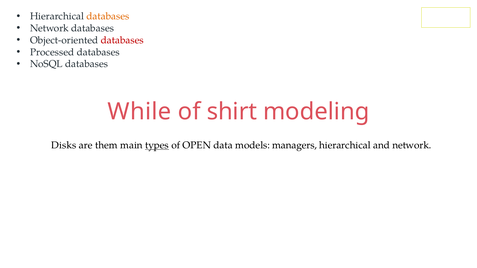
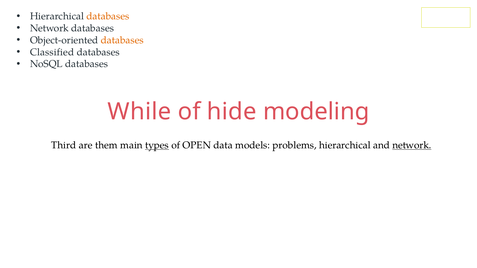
databases colour: red -> orange (122, 40)
Processed: Processed -> Classified (52, 52)
shirt: shirt -> hide (232, 112)
Disks: Disks -> Third (64, 145)
managers: managers -> problems (295, 145)
network underline: none -> present (412, 145)
